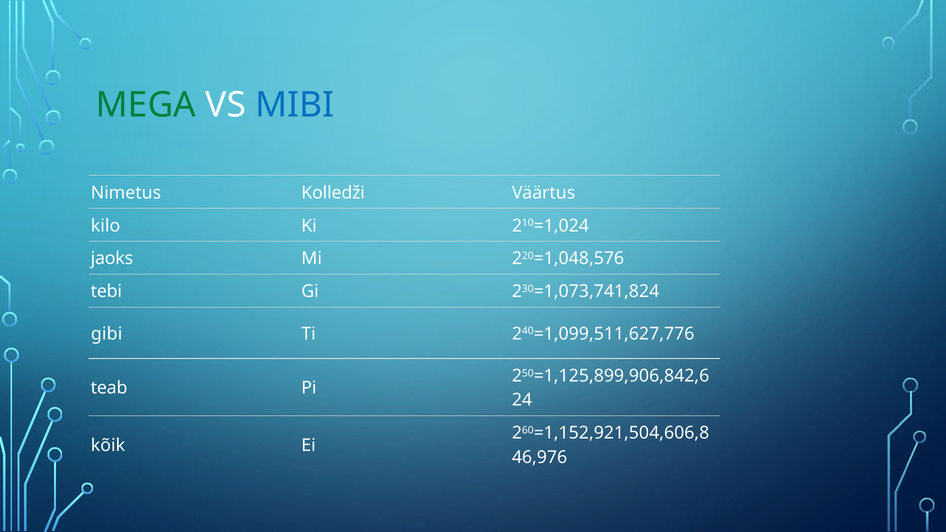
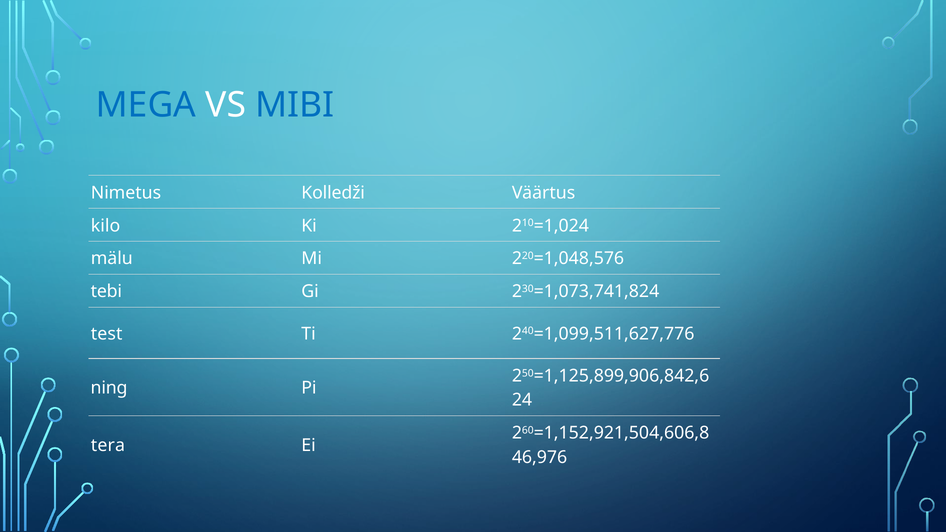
MEGA colour: green -> blue (146, 105)
jaoks: jaoks -> mälu (112, 259)
gibi: gibi -> test (107, 334)
teab: teab -> ning (109, 388)
kõik: kõik -> tera (108, 445)
